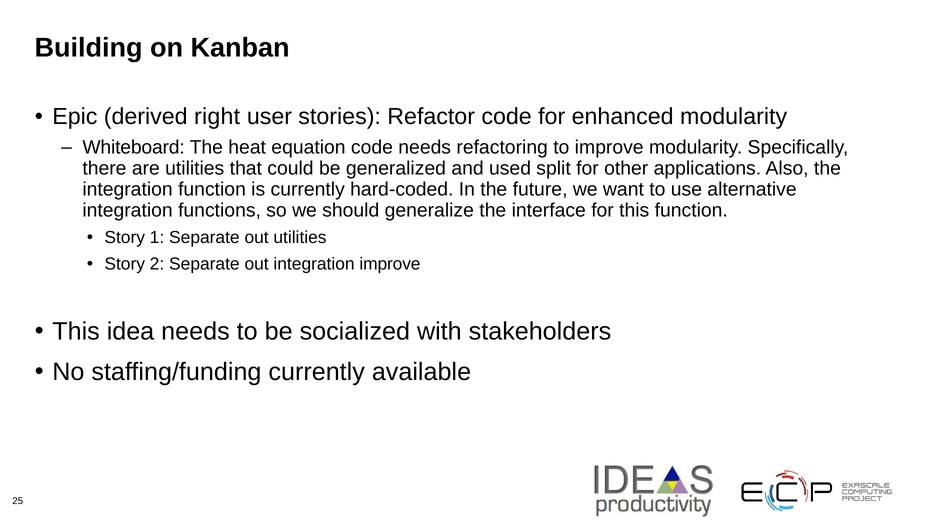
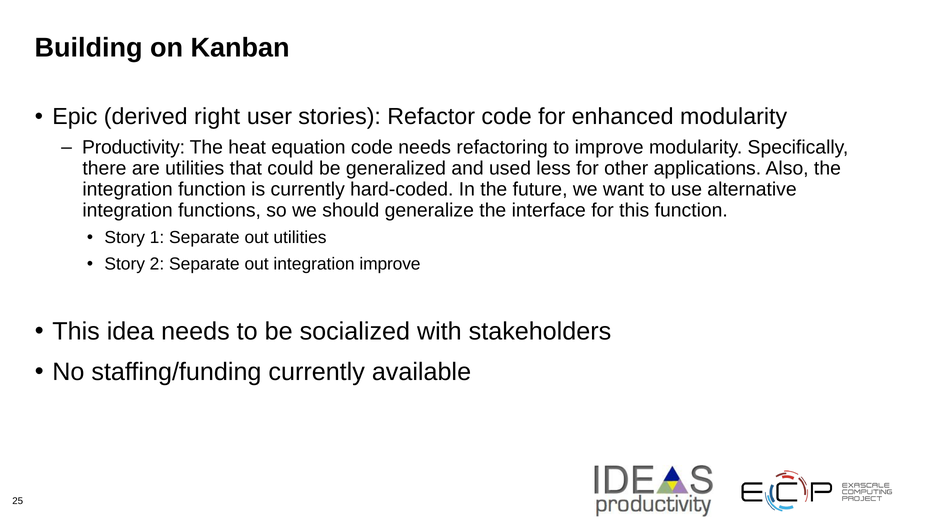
Whiteboard: Whiteboard -> Productivity (134, 148)
split: split -> less (554, 168)
